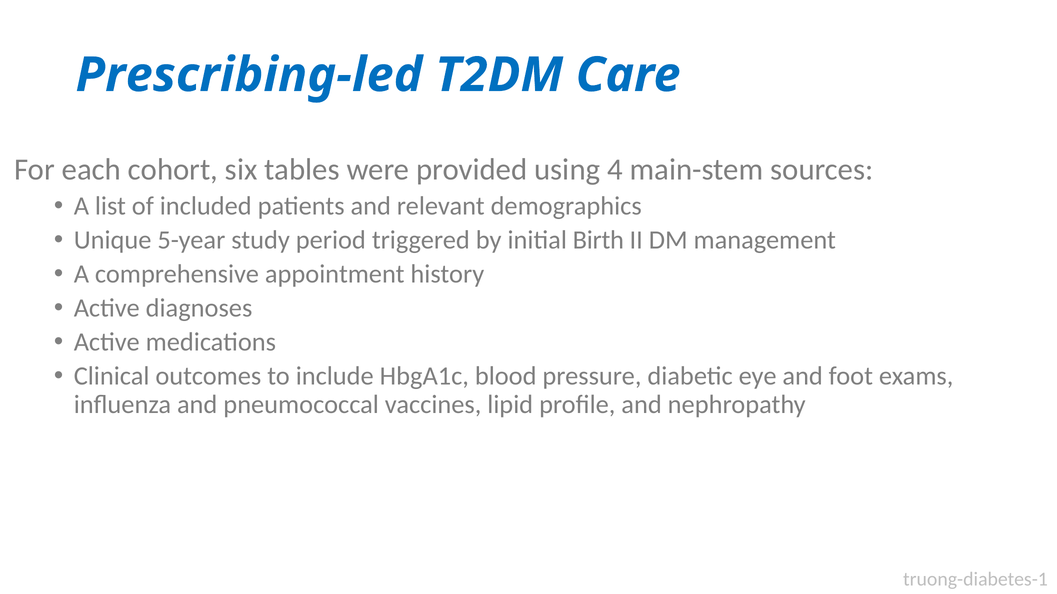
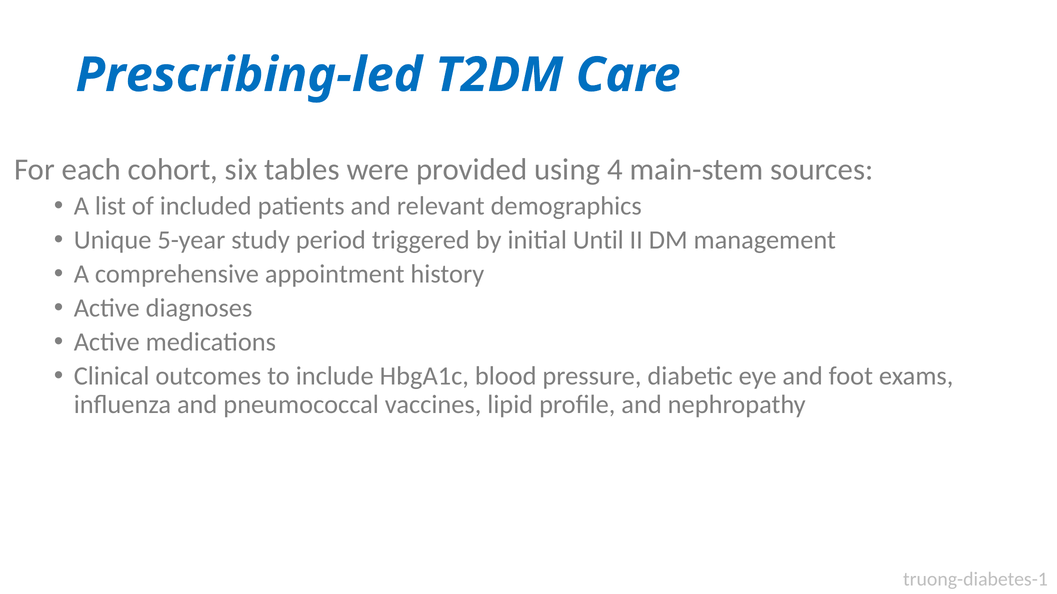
Birth: Birth -> Until (598, 240)
